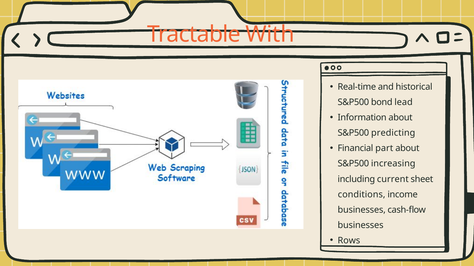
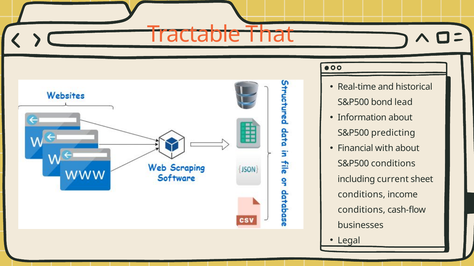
With: With -> That (270, 35)
part: part -> with (384, 149)
S&P500 increasing: increasing -> conditions (393, 164)
businesses: businesses -> conditions (362, 210)
Rows: Rows -> Legal (349, 241)
